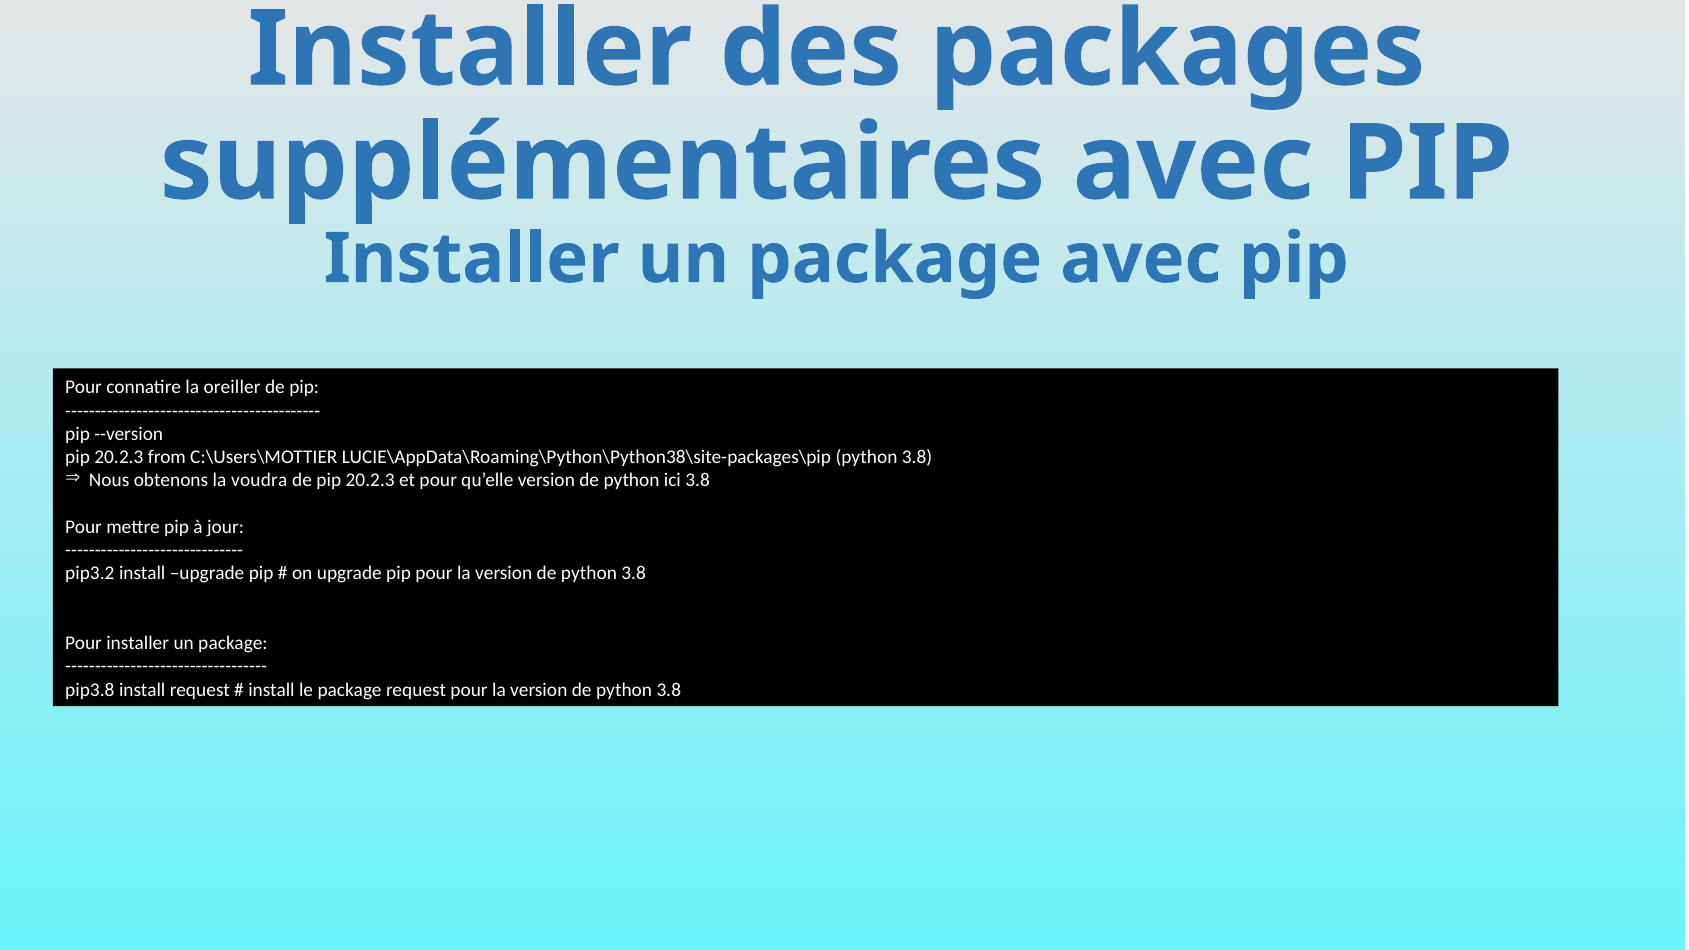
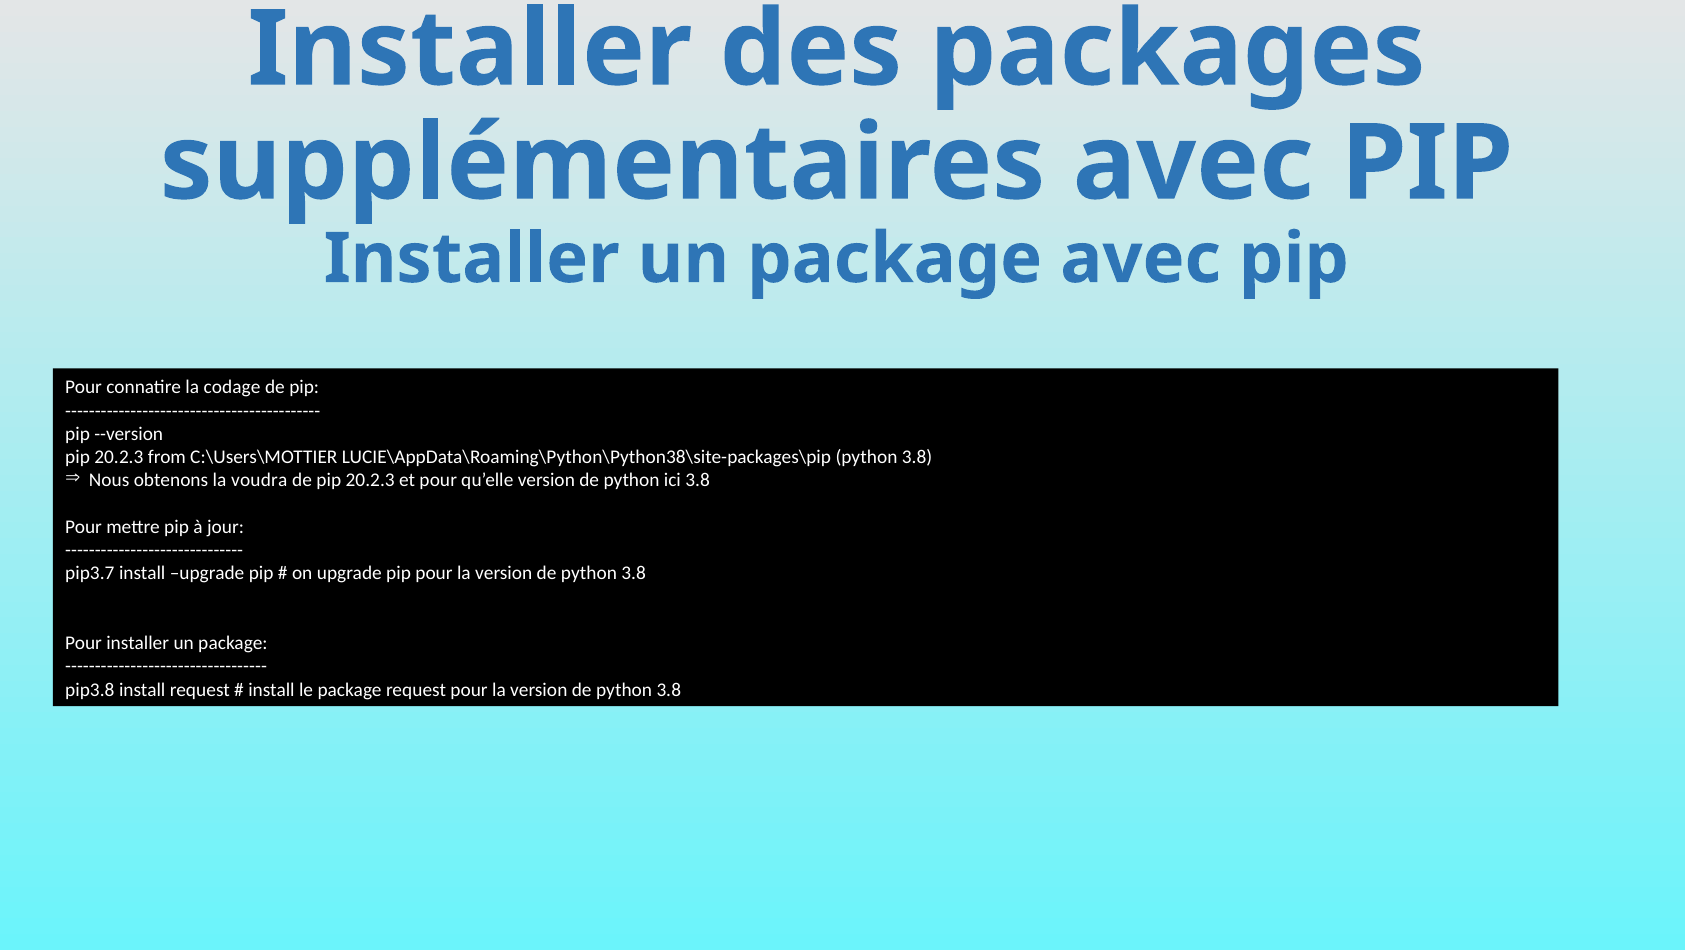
oreiller: oreiller -> codage (232, 388)
pip3.2: pip3.2 -> pip3.7 (90, 574)
